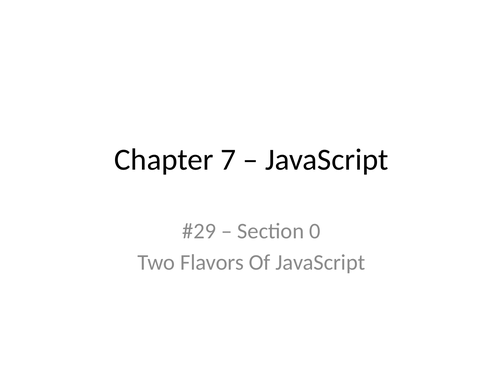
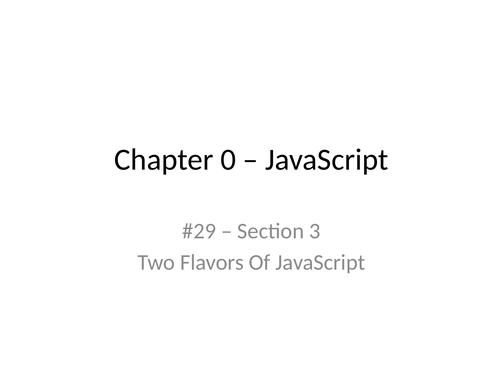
7: 7 -> 0 (228, 160)
0: 0 -> 3 (315, 231)
